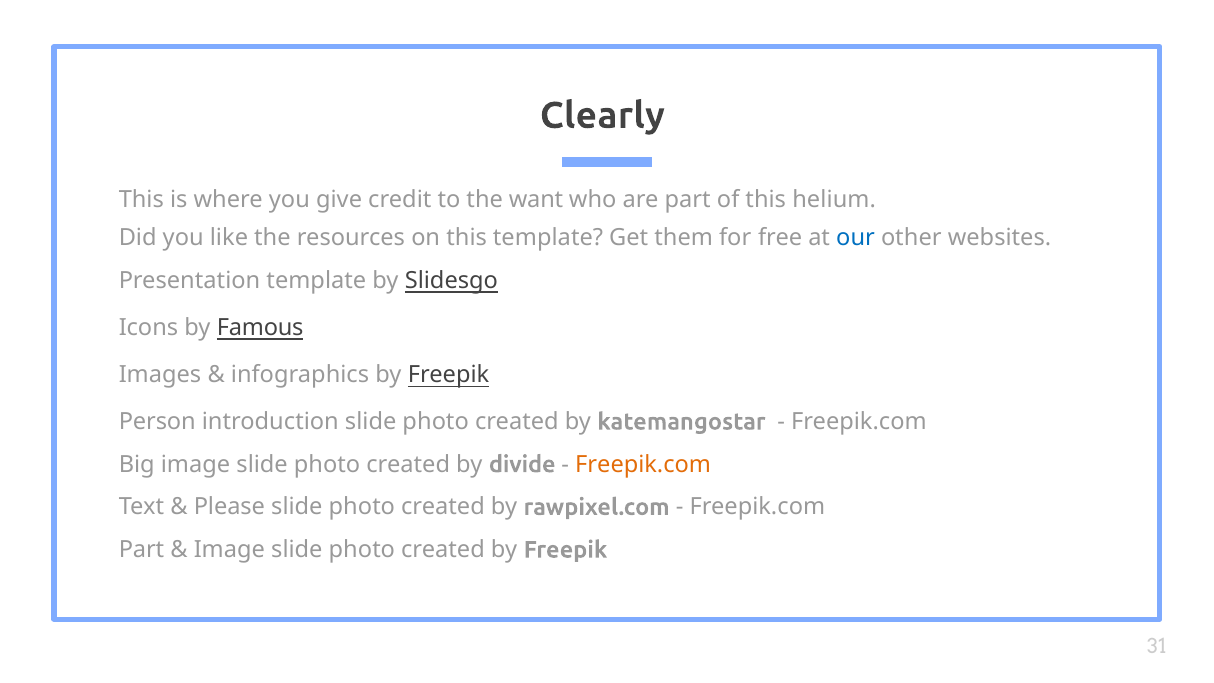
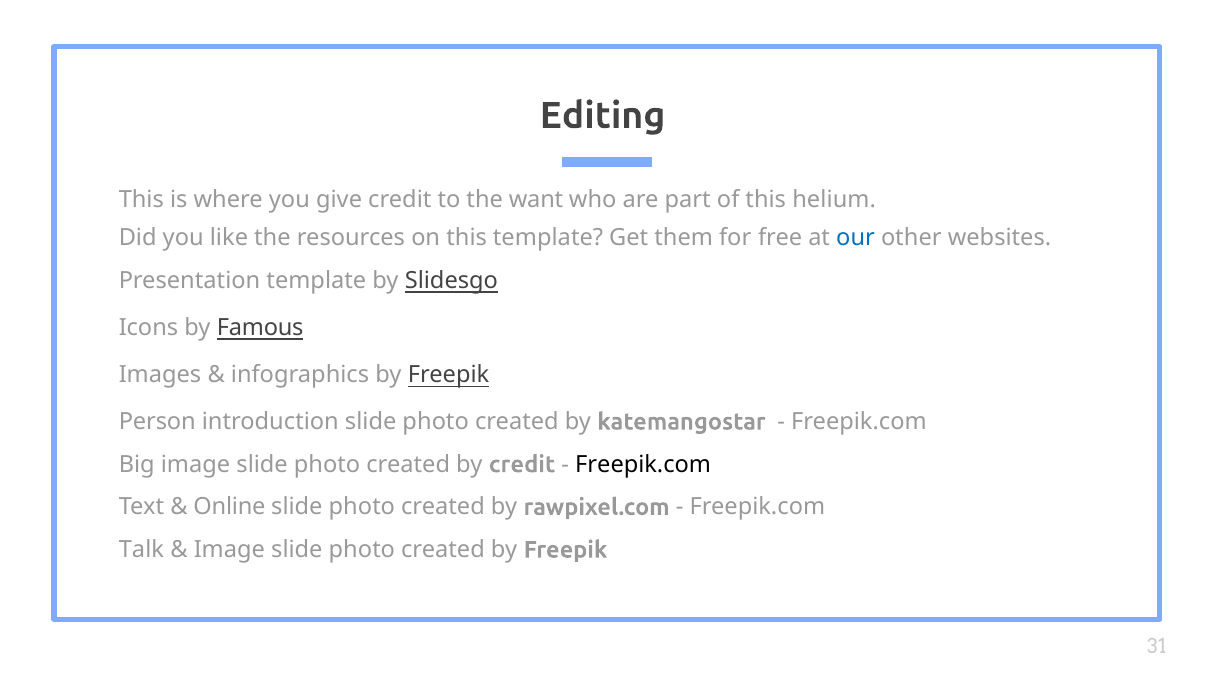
Clearly: Clearly -> Editing (602, 116)
by divide: divide -> credit (522, 464)
Freepik.com colour: orange -> black (643, 464)
Please: Please -> Online (229, 507)
Part: Part -> Talk (141, 550)
